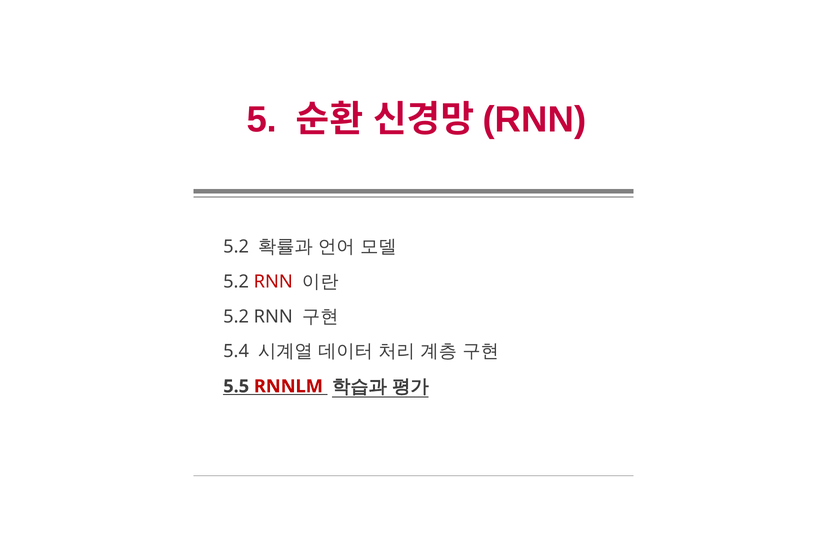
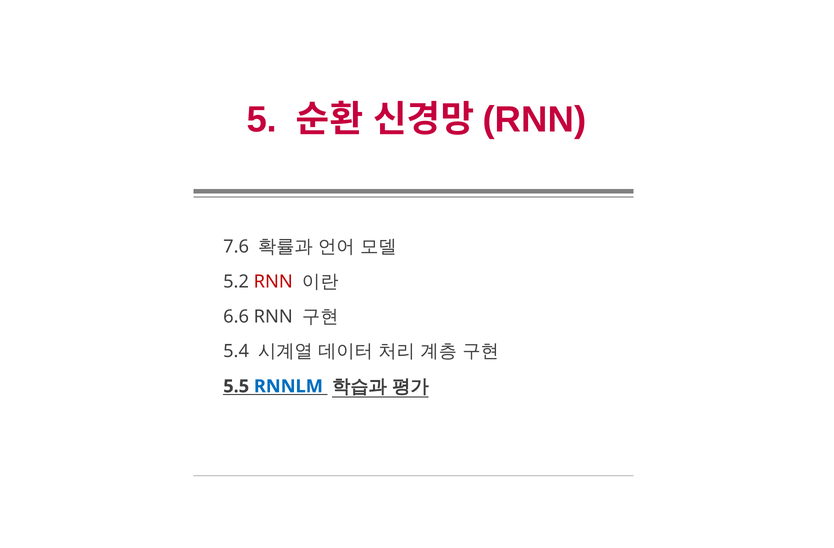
5.2: 5.2 -> 7.6 (236, 247)
5.2: 5.2 -> 6.6 (236, 316)
RNNLM colour: red -> blue (288, 386)
